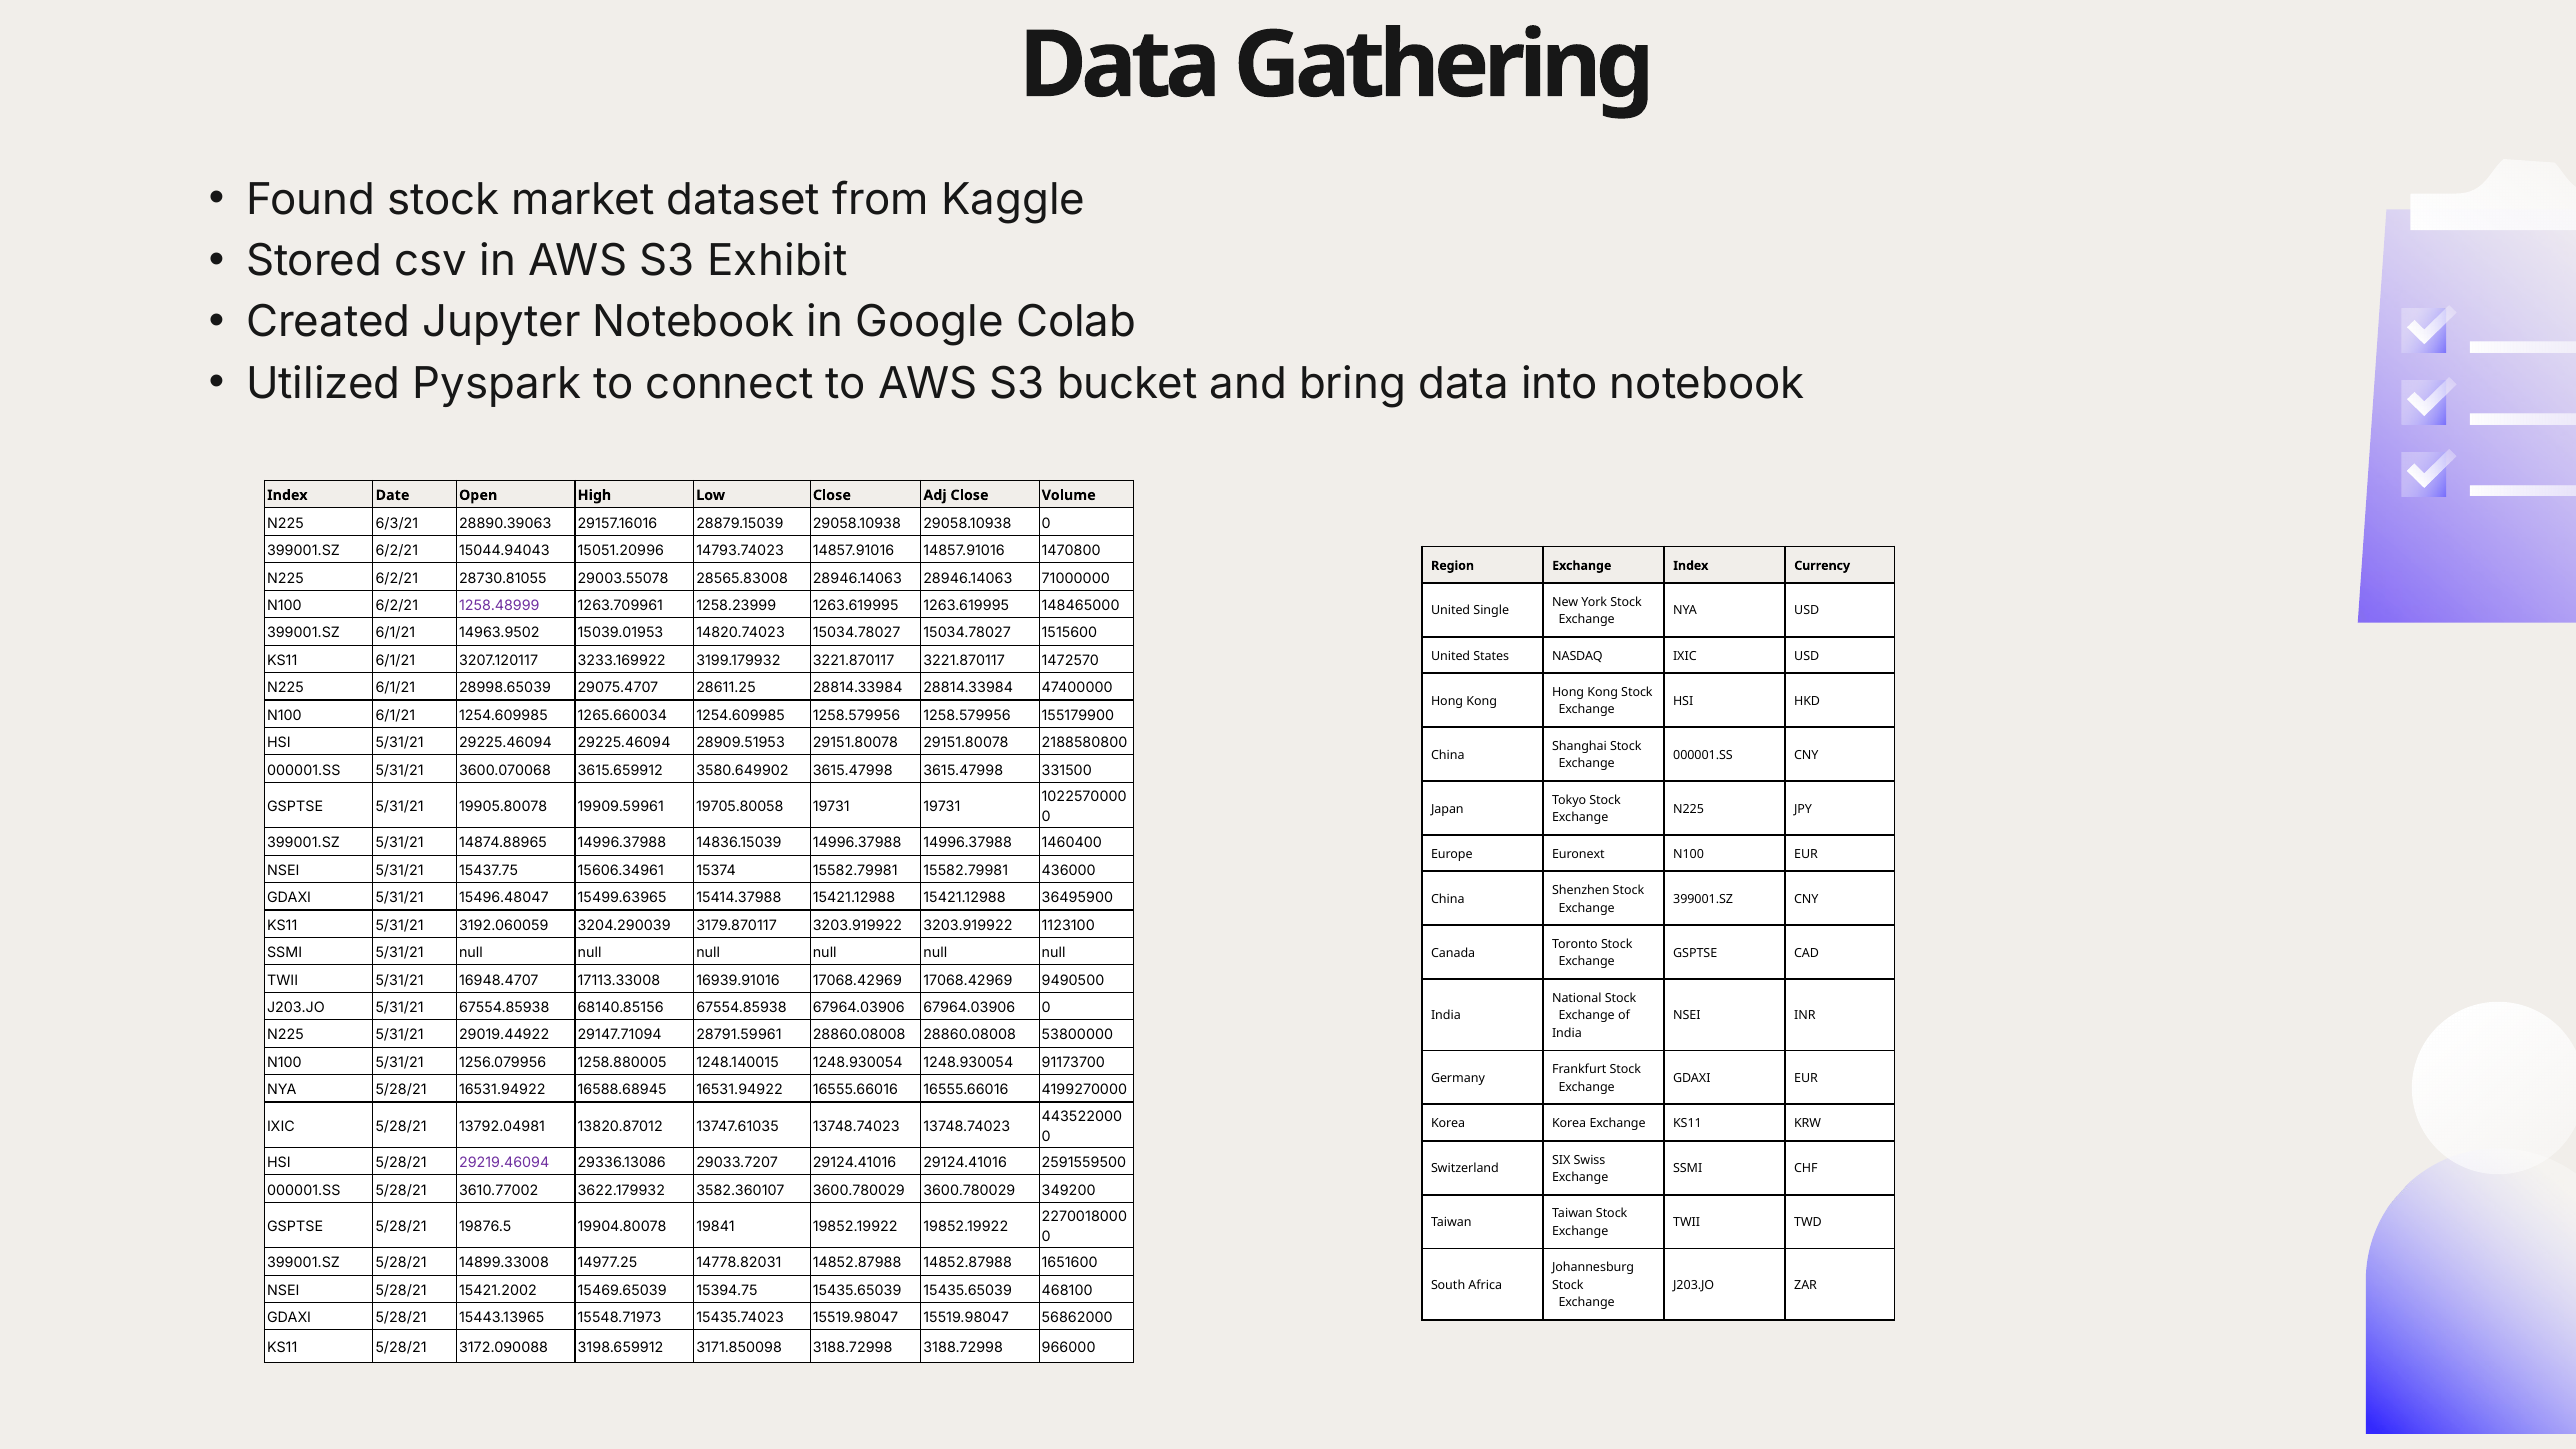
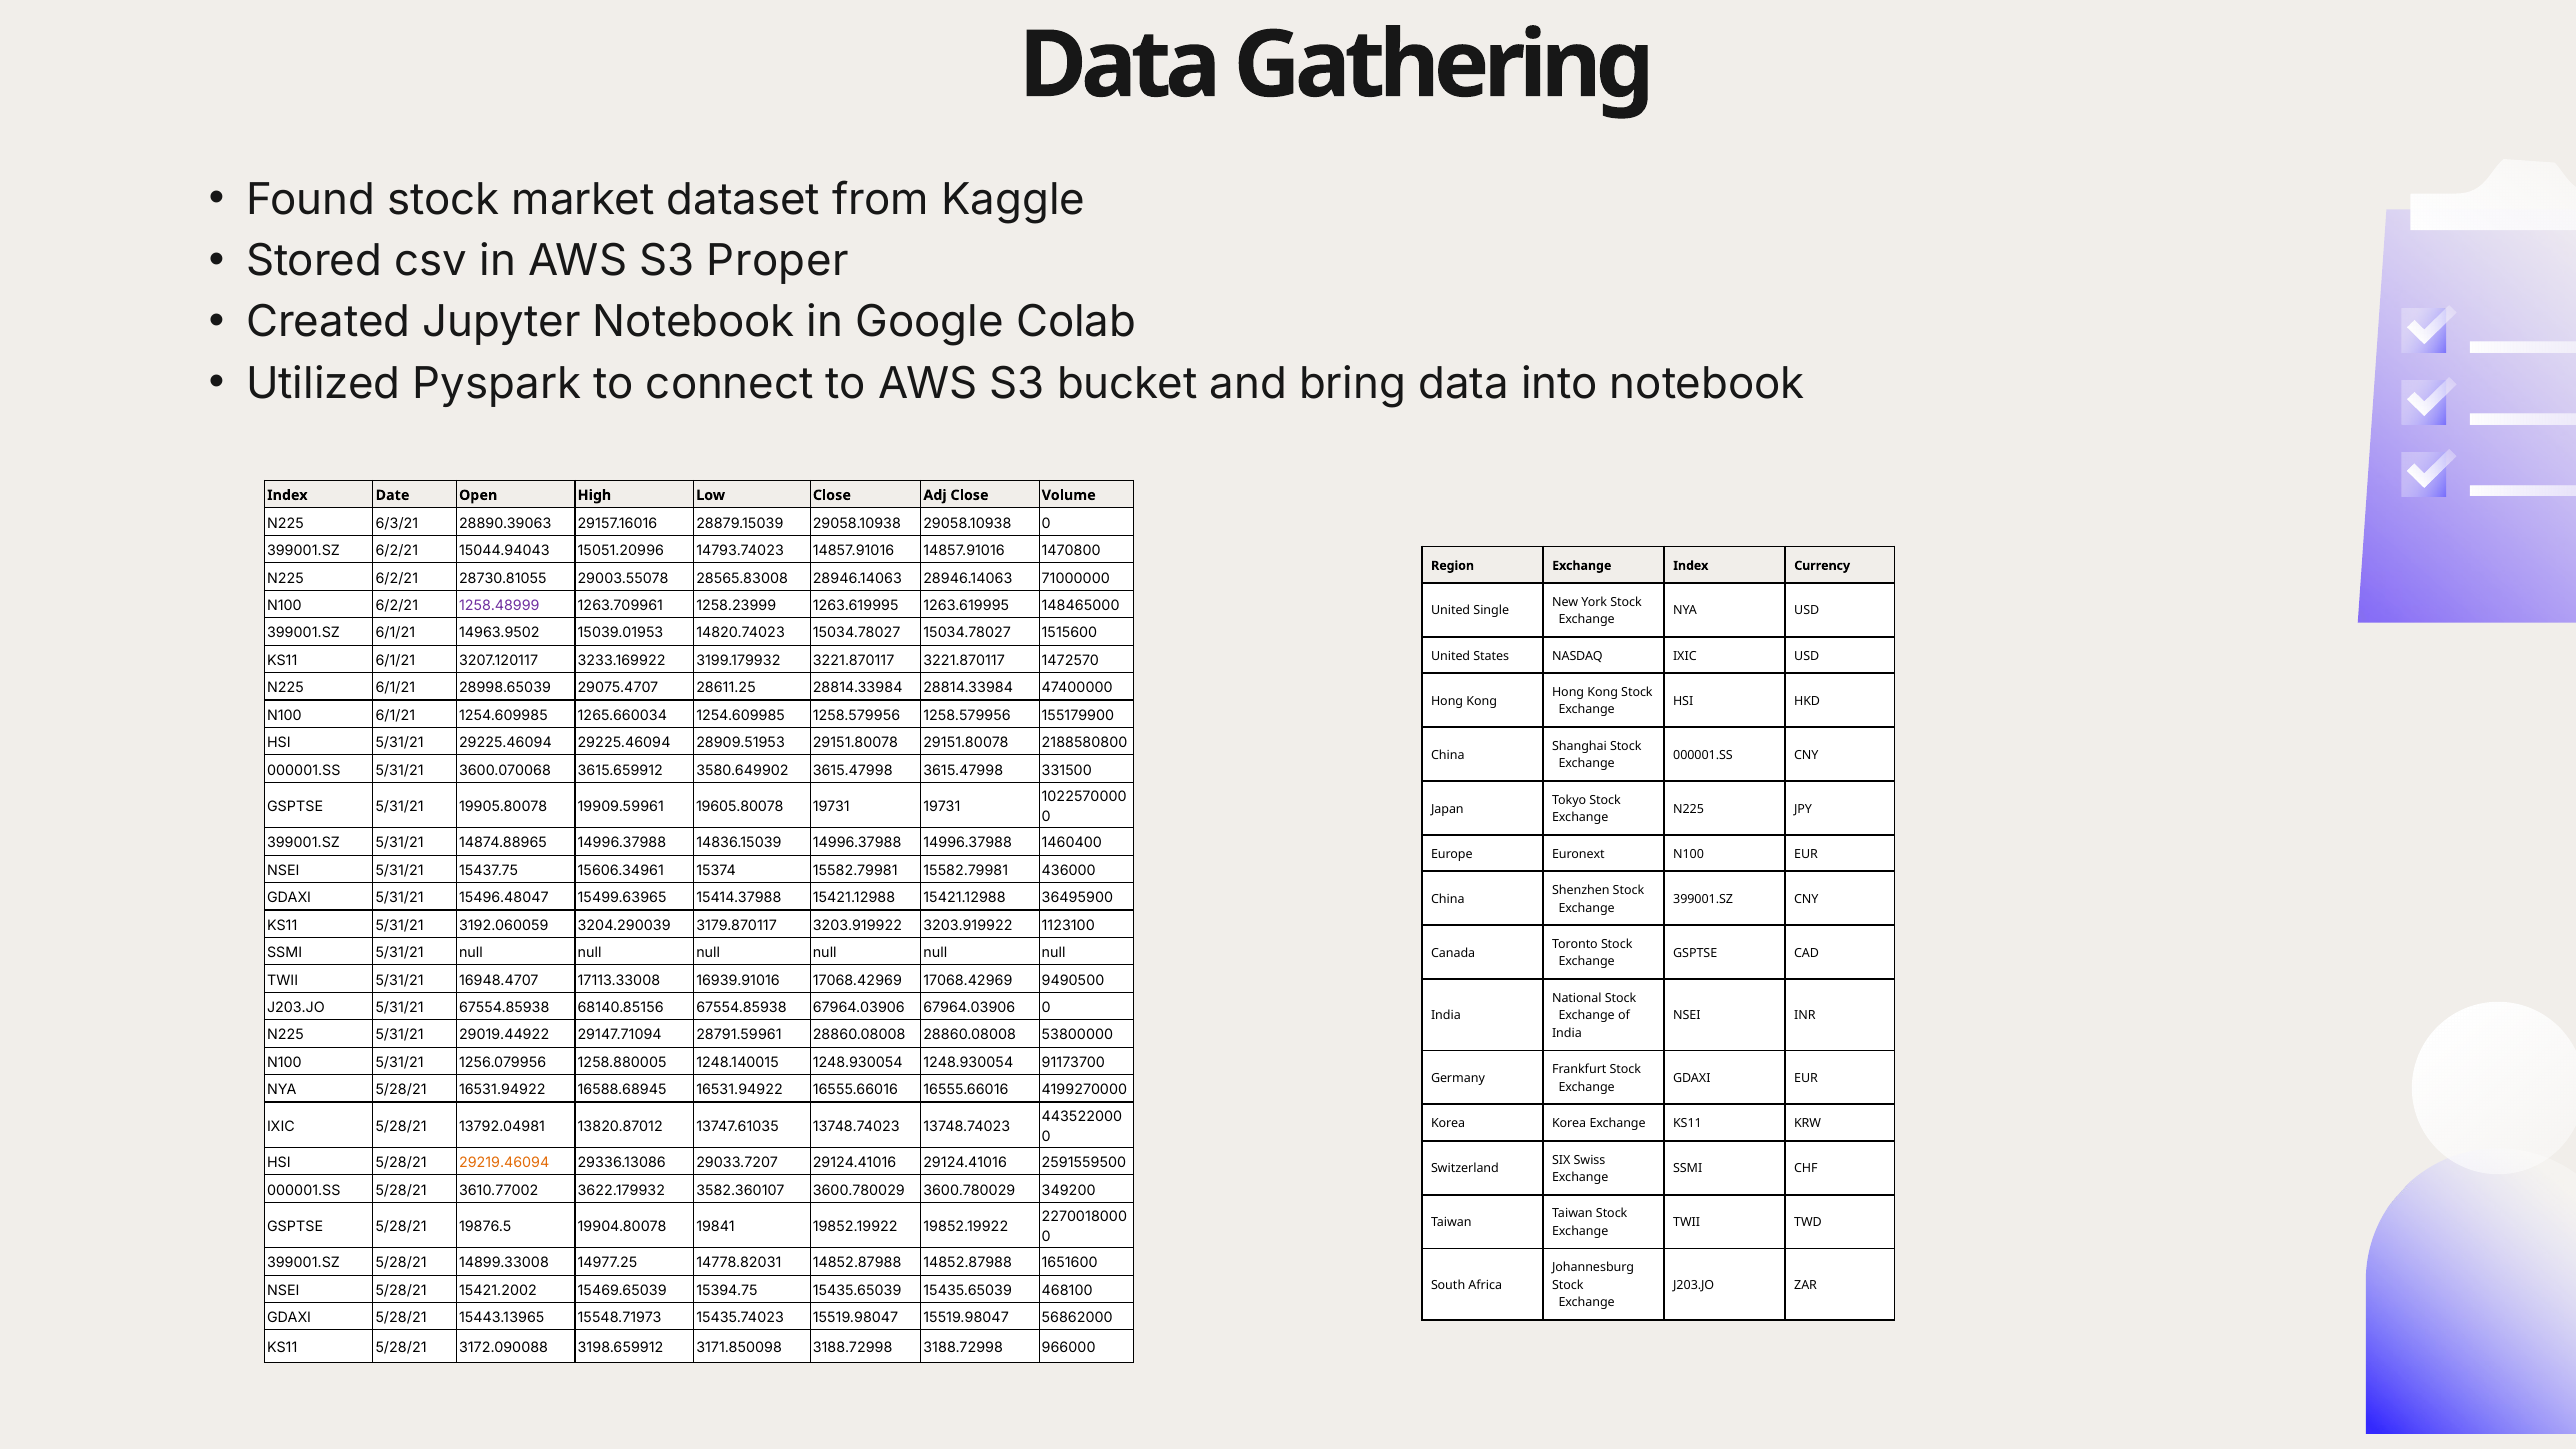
Exhibit: Exhibit -> Proper (778, 261)
19705.80058: 19705.80058 -> 19605.80078 (740, 807)
29219.46094 colour: purple -> orange (504, 1163)
